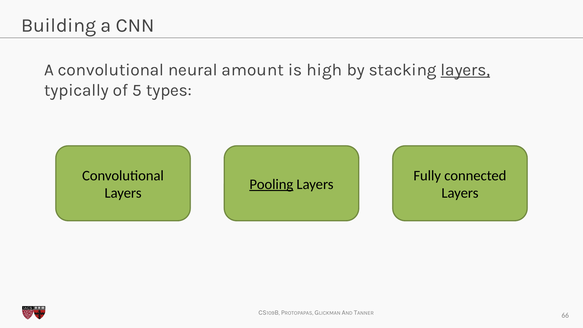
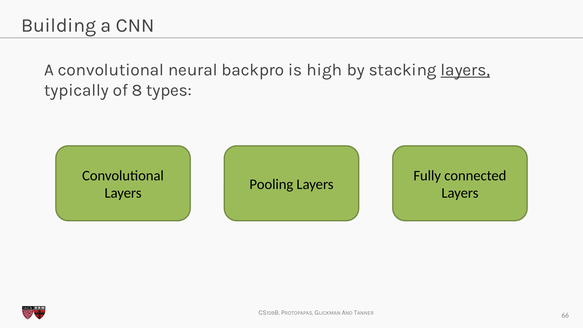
amount: amount -> backpro (253, 70)
5: 5 -> 8 (137, 90)
Pooling underline: present -> none (271, 184)
